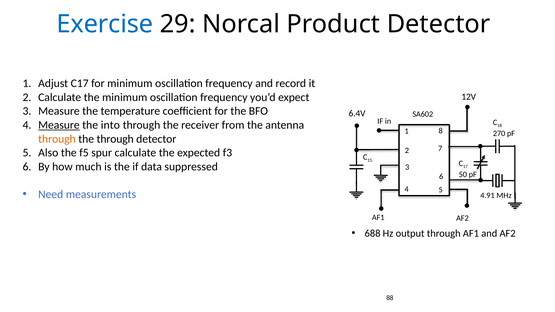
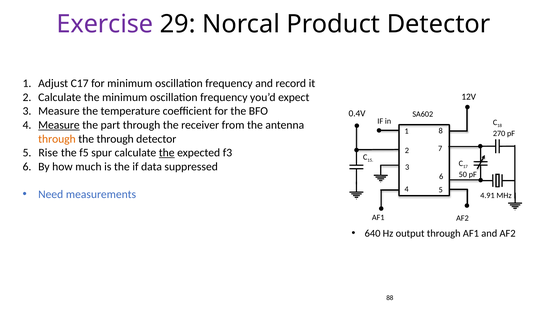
Exercise colour: blue -> purple (105, 24)
6.4V: 6.4V -> 0.4V (357, 114)
into: into -> part (110, 125)
Also: Also -> Rise (48, 153)
the underline: none -> present (167, 153)
688: 688 -> 640 (373, 234)
